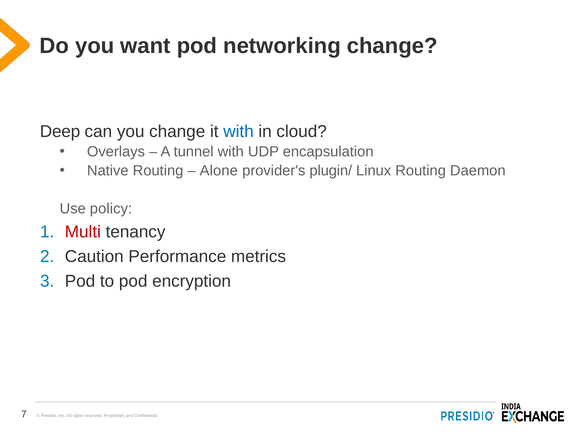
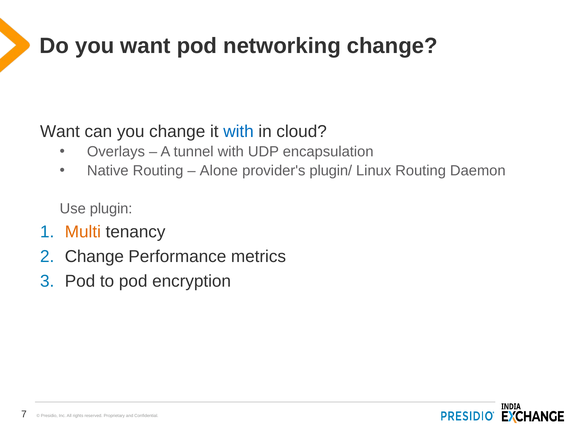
Deep: Deep -> Want (60, 131)
policy: policy -> plugin (111, 208)
Multi colour: red -> orange (83, 232)
Caution: Caution -> Change (94, 256)
